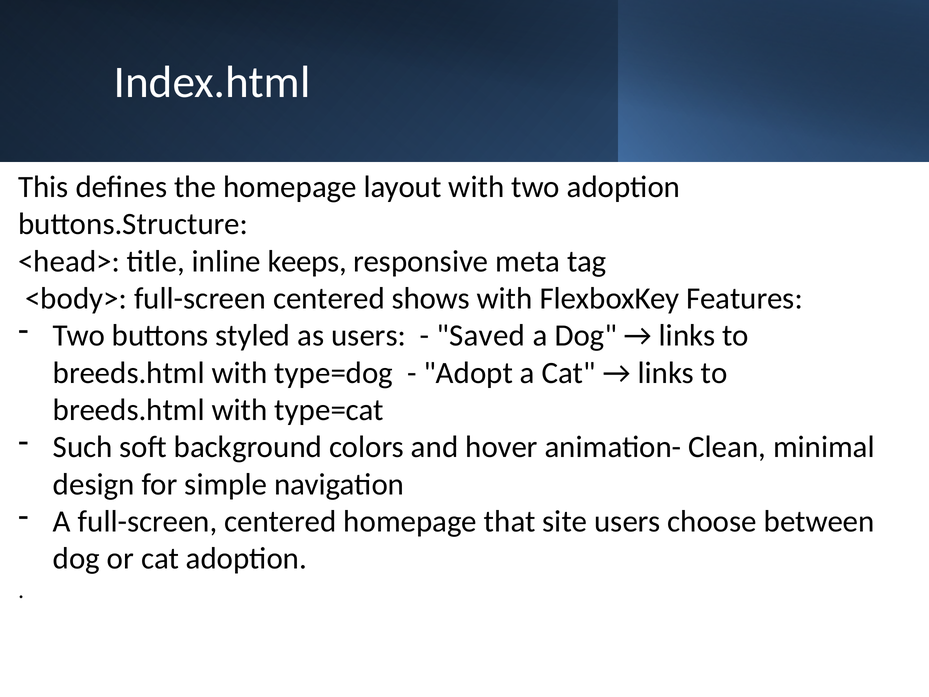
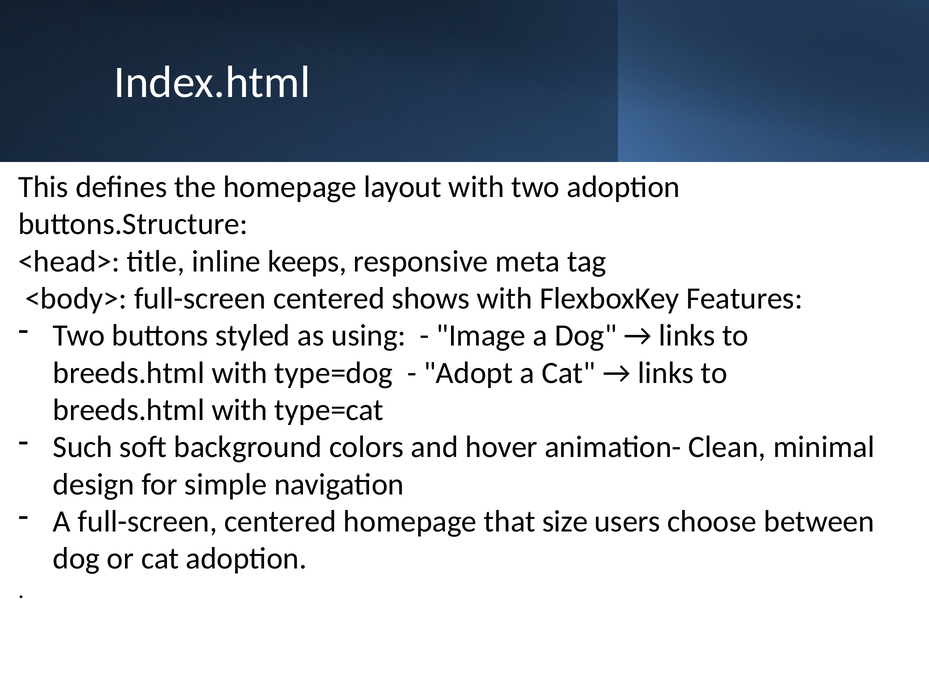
as users: users -> using (369, 336)
Saved: Saved -> Image (481, 336)
site: site -> size (565, 521)
